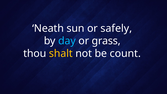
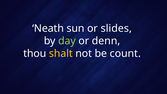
safely: safely -> slides (116, 28)
day colour: light blue -> light green (67, 41)
grass: grass -> denn (106, 41)
